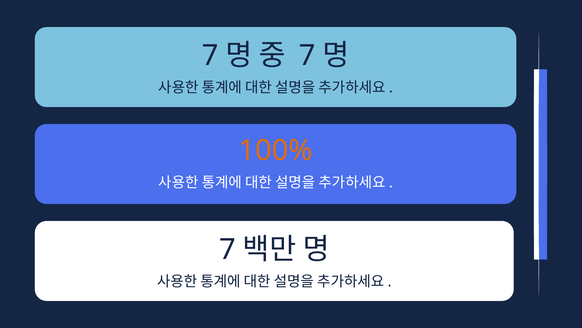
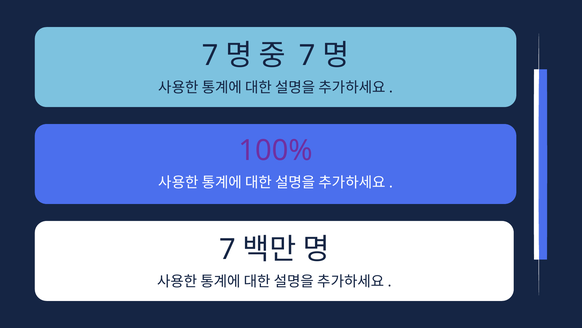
100% colour: orange -> purple (276, 150)
